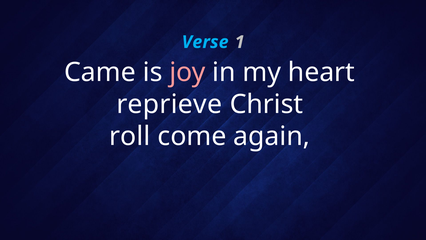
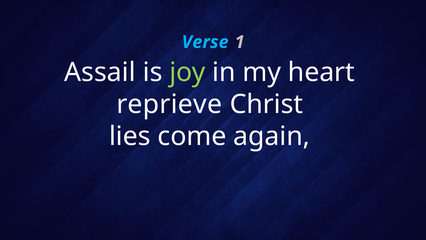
Came: Came -> Assail (100, 72)
joy colour: pink -> light green (187, 72)
roll: roll -> lies (130, 136)
